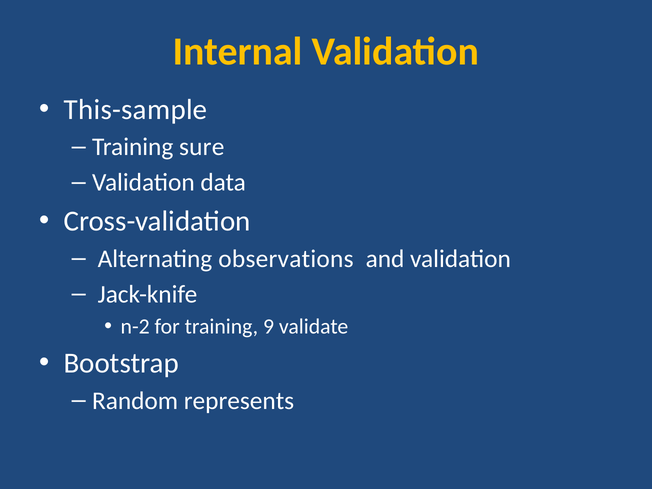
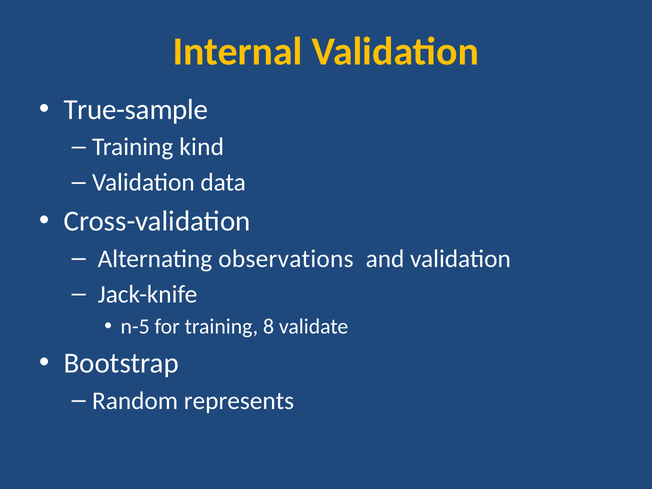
This-sample: This-sample -> True-sample (136, 110)
sure: sure -> kind (202, 147)
n-2: n-2 -> n-5 (135, 327)
9: 9 -> 8 (269, 327)
